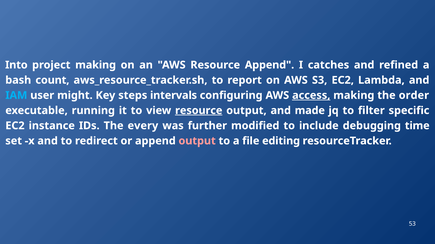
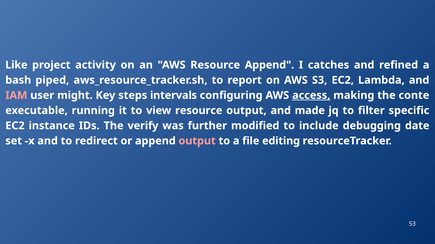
Into: Into -> Like (16, 65)
project making: making -> activity (96, 65)
count: count -> piped (52, 80)
IAM colour: light blue -> pink (16, 96)
order: order -> conte (414, 96)
resource underline: present -> none (199, 111)
every: every -> verify (143, 126)
time: time -> date (417, 126)
